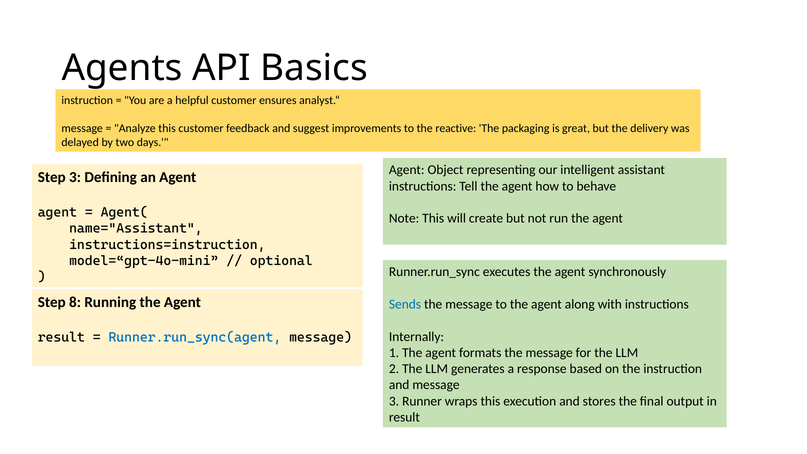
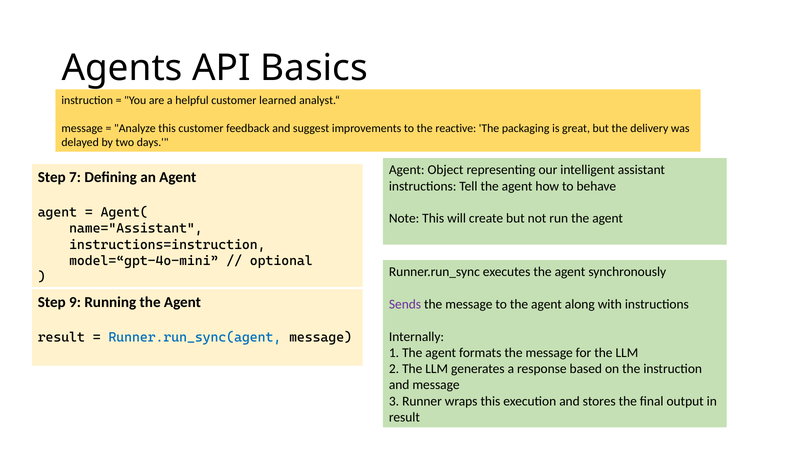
ensures: ensures -> learned (278, 100)
Step 3: 3 -> 7 (75, 177)
8: 8 -> 9 (75, 302)
Sends colour: blue -> purple (405, 304)
